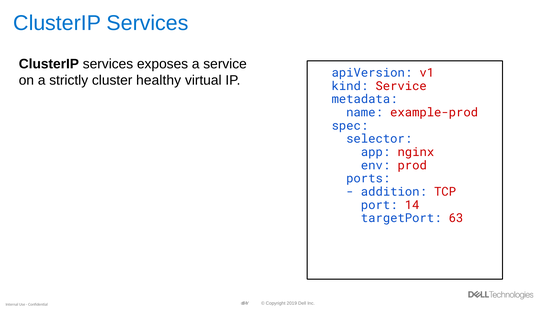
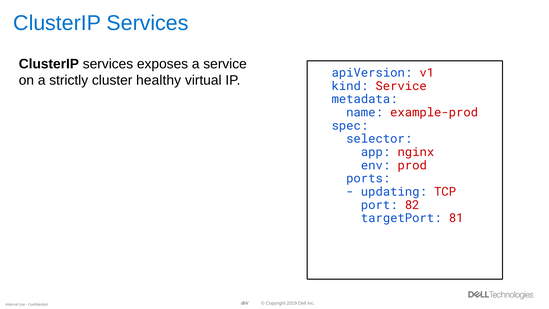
addition: addition -> updating (394, 192)
14: 14 -> 82 (412, 205)
63: 63 -> 81 (456, 218)
